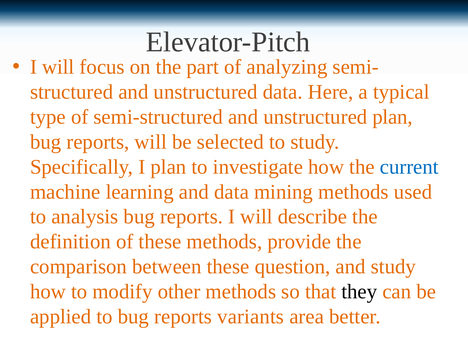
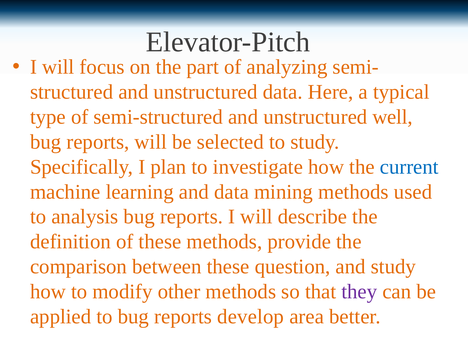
unstructured plan: plan -> well (392, 117)
they colour: black -> purple (359, 292)
variants: variants -> develop (251, 317)
